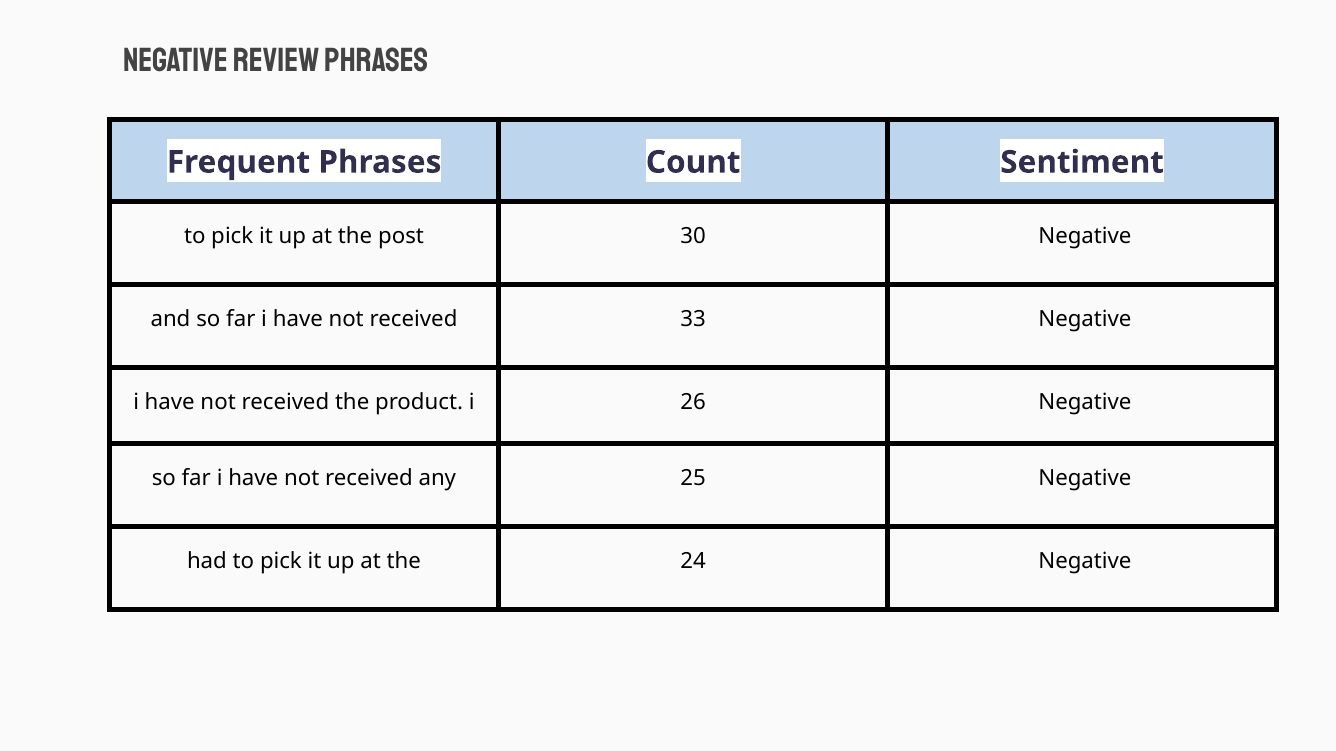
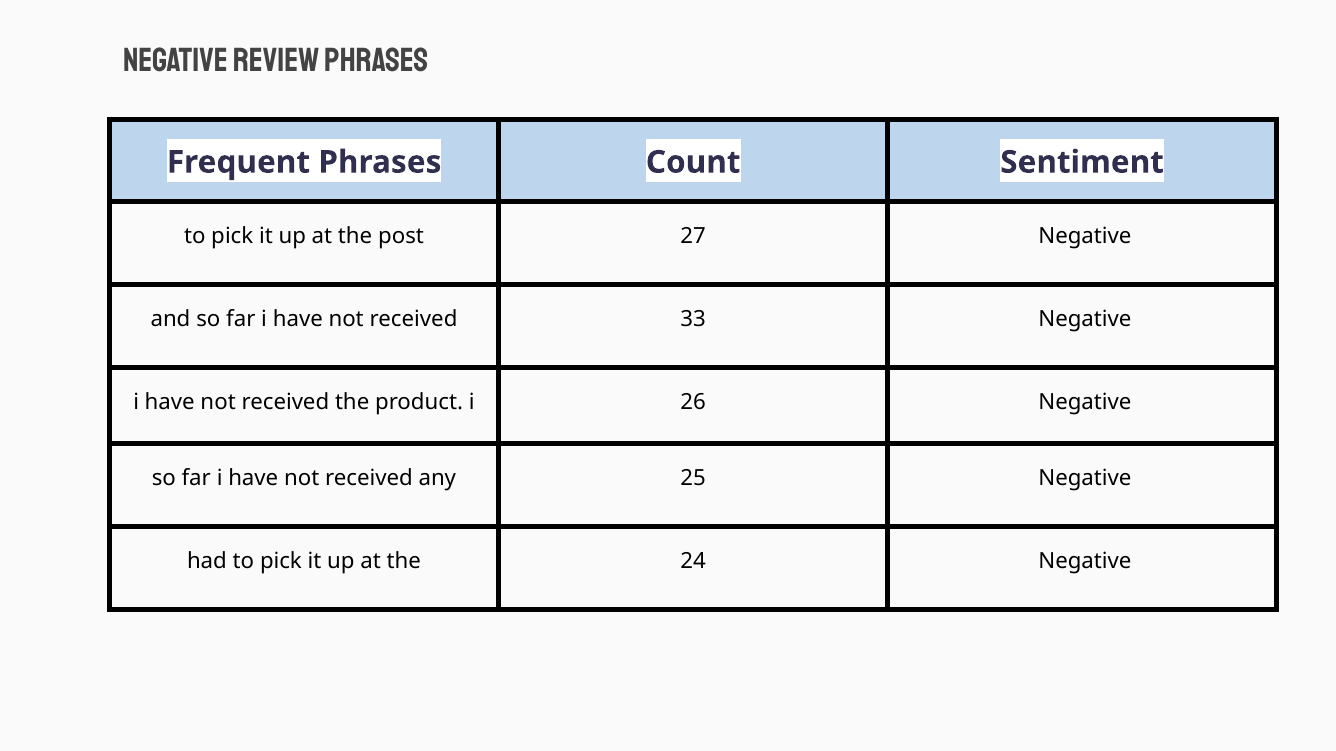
30: 30 -> 27 (693, 236)
